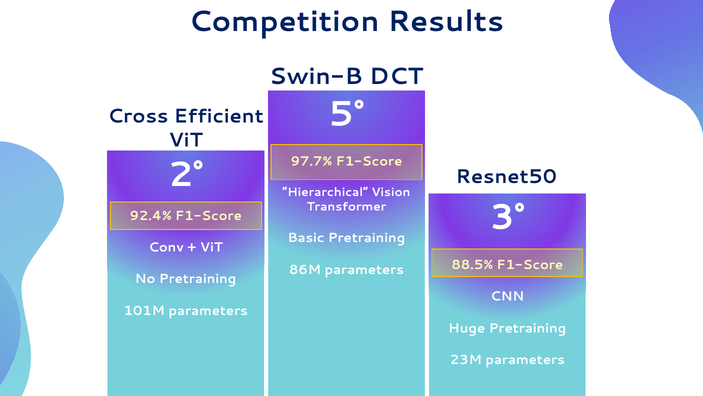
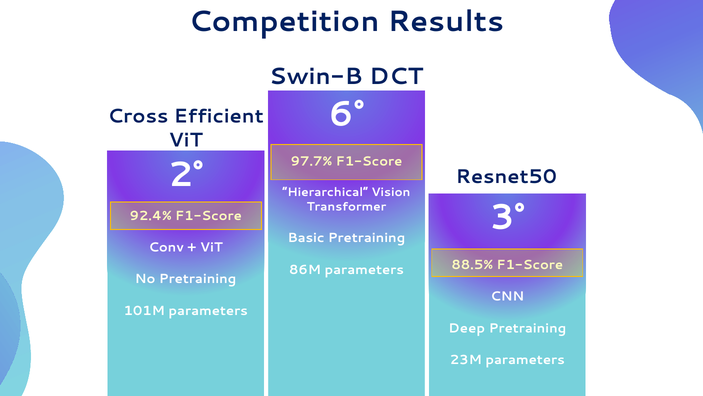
5°: 5° -> 6° (347, 114)
Huge: Huge -> Deep (467, 328)
